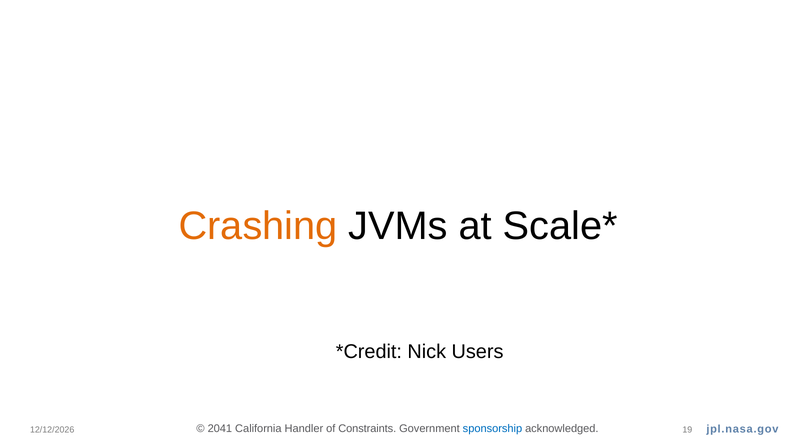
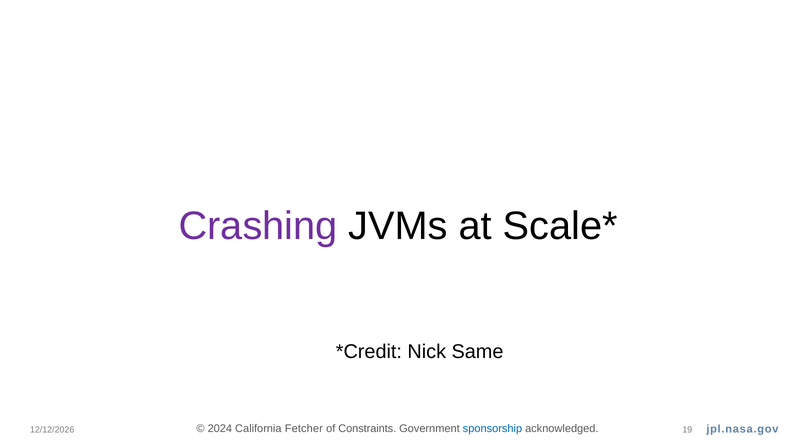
Crashing colour: orange -> purple (258, 226)
Users: Users -> Same (478, 352)
2041: 2041 -> 2024 (220, 429)
Handler: Handler -> Fetcher (304, 429)
